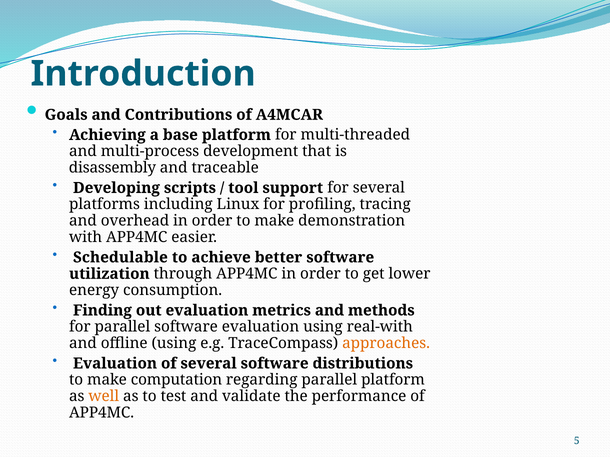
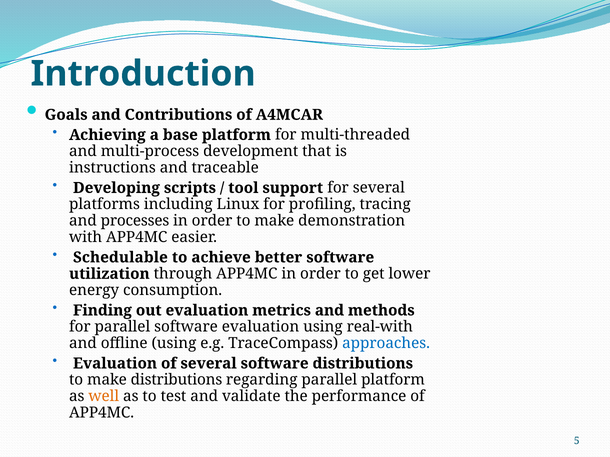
disassembly: disassembly -> instructions (112, 168)
overhead: overhead -> processes (135, 221)
approaches colour: orange -> blue (386, 344)
make computation: computation -> distributions (176, 380)
